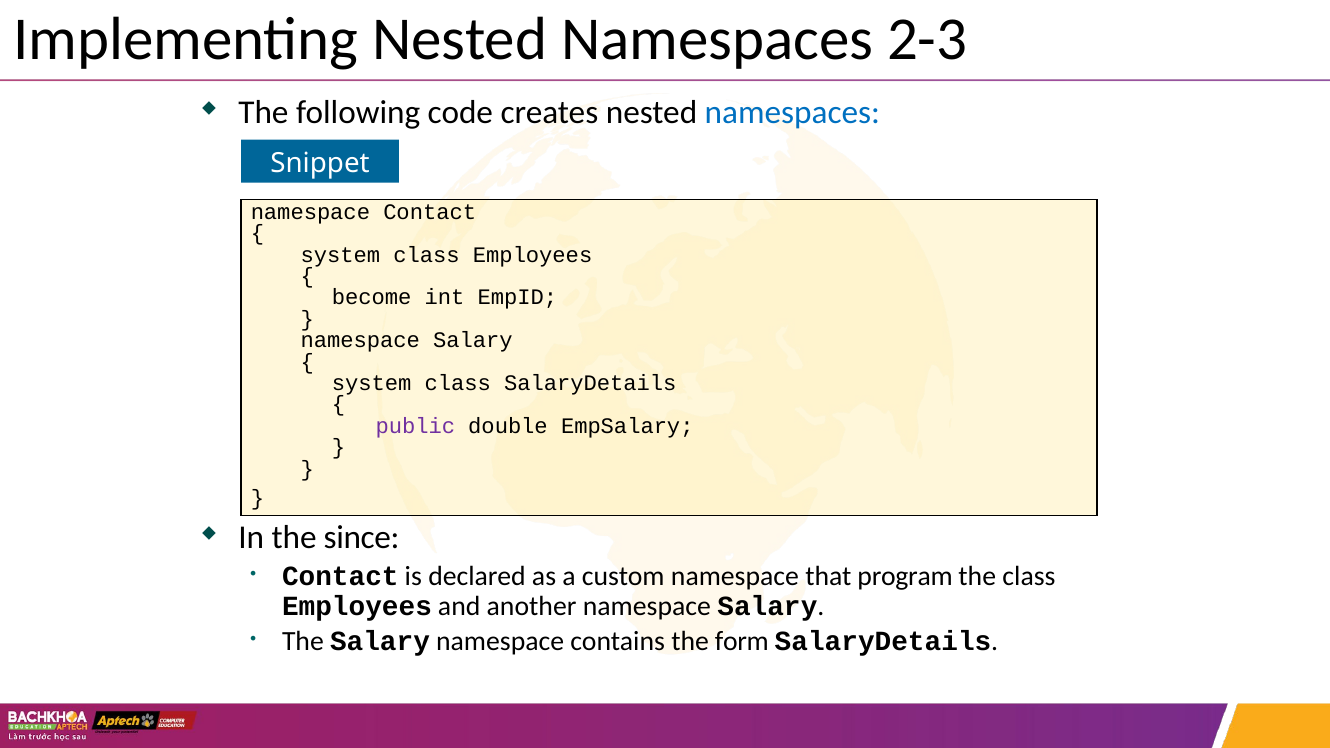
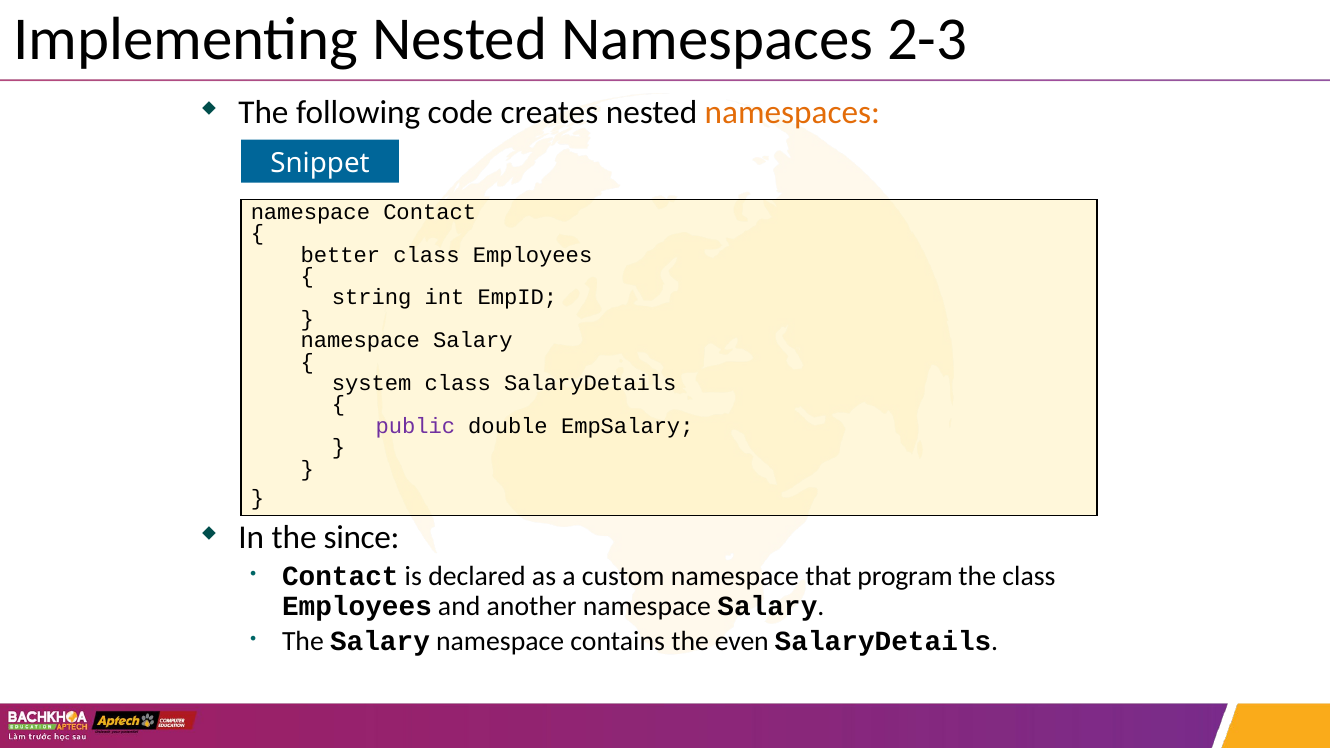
namespaces colour: blue -> orange (792, 113)
system: system -> better (340, 255)
become: become -> string (372, 298)
form: form -> even (742, 642)
